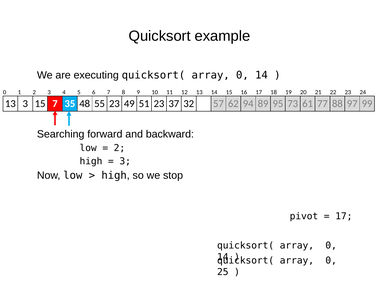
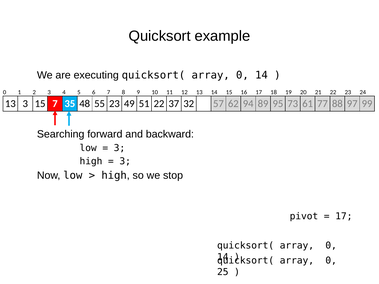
51 23: 23 -> 22 (159, 104)
2: 2 -> 3 (119, 148)
